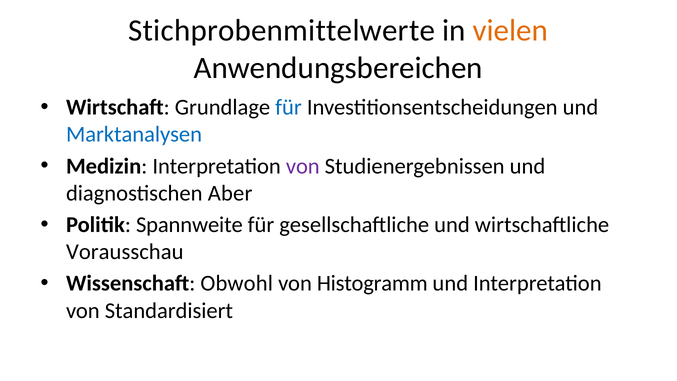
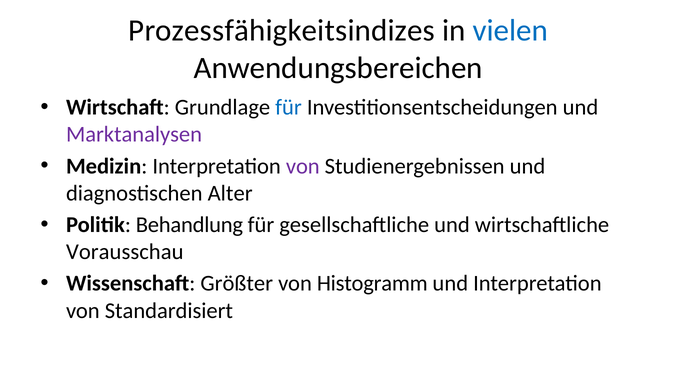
Stichprobenmittelwerte: Stichprobenmittelwerte -> Prozessfähigkeitsindizes (282, 31)
vielen colour: orange -> blue (510, 31)
Marktanalysen colour: blue -> purple (134, 134)
Aber: Aber -> Alter (230, 193)
Spannweite: Spannweite -> Behandlung (189, 225)
Obwohl: Obwohl -> Größter (237, 283)
